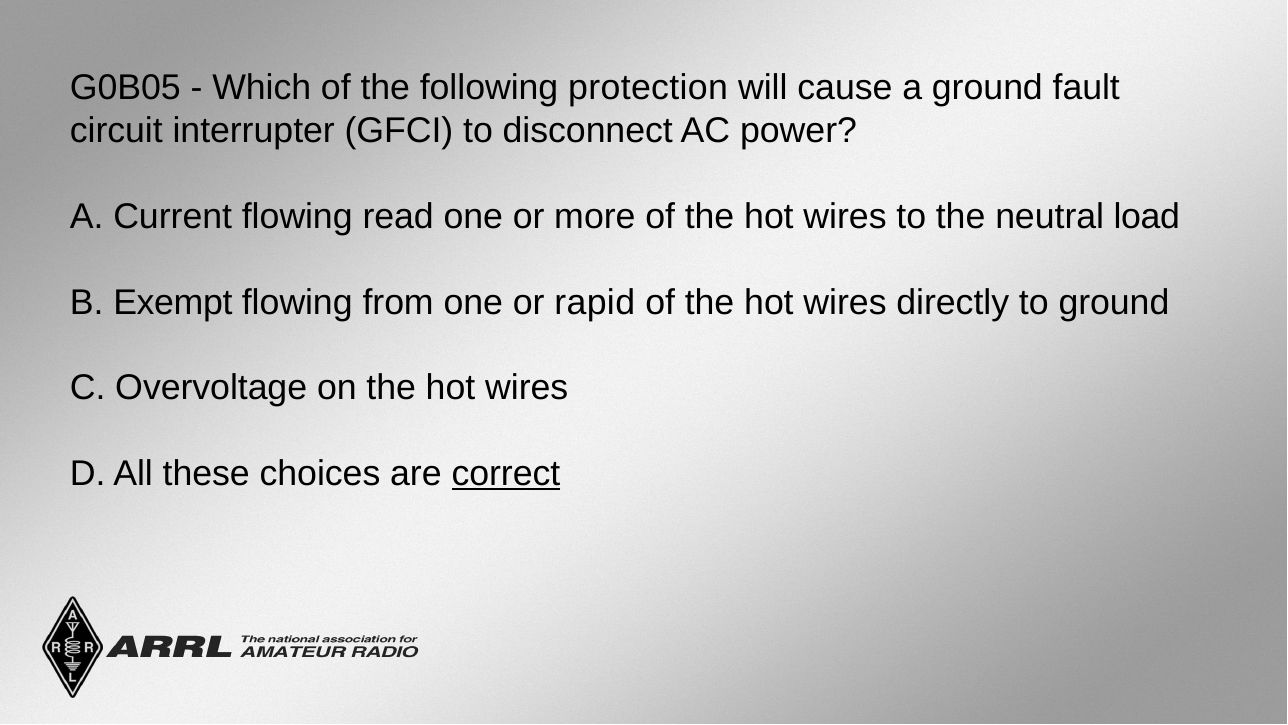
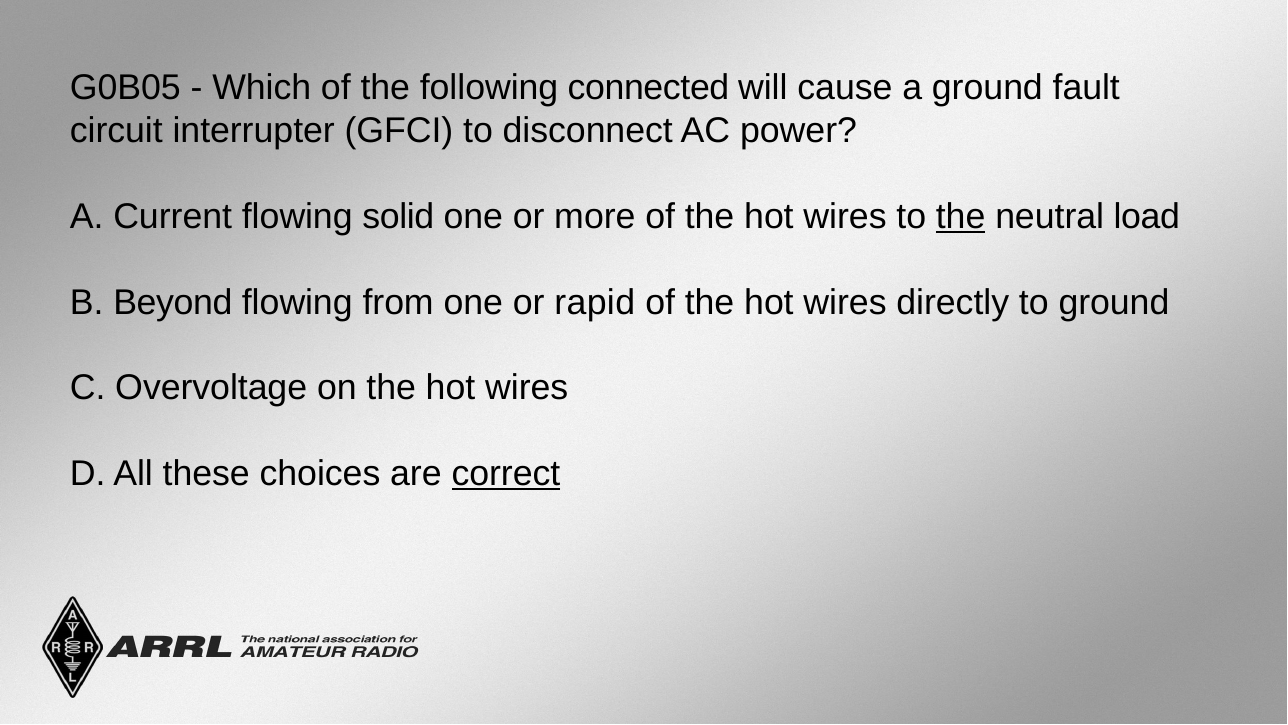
protection: protection -> connected (648, 88)
read: read -> solid (398, 217)
the underline: none -> present (961, 217)
Exempt: Exempt -> Beyond (173, 302)
